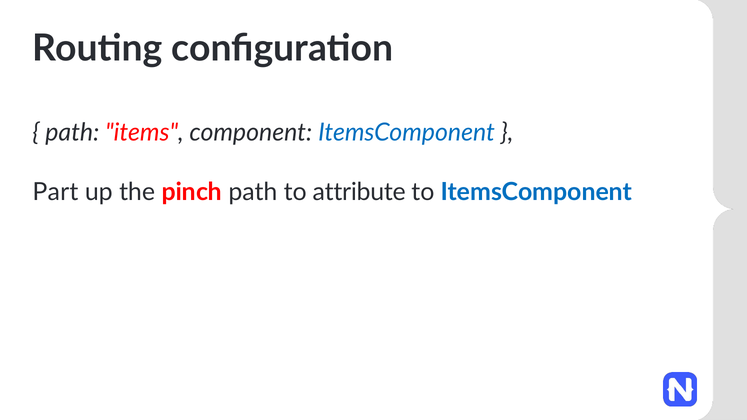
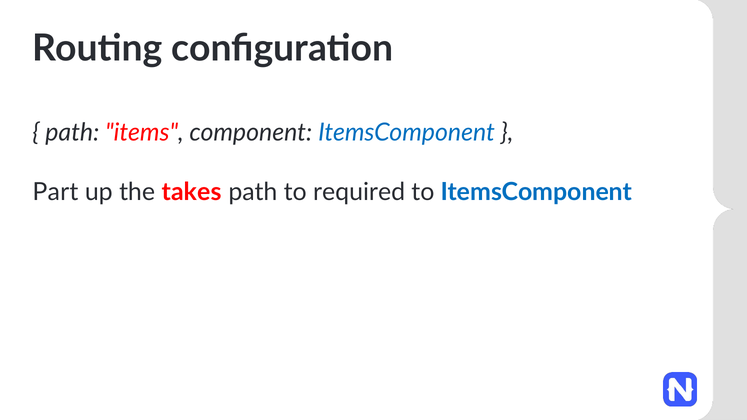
pinch: pinch -> takes (192, 192)
attribute: attribute -> required (359, 192)
